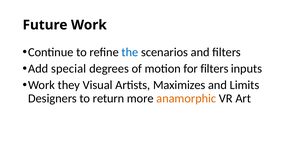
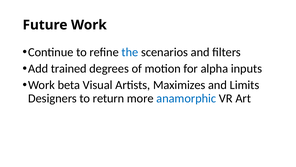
special: special -> trained (69, 68)
for filters: filters -> alpha (214, 68)
they: they -> beta (69, 85)
anamorphic colour: orange -> blue (186, 98)
